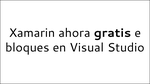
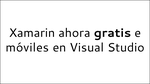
bloques: bloques -> móviles (27, 48)
